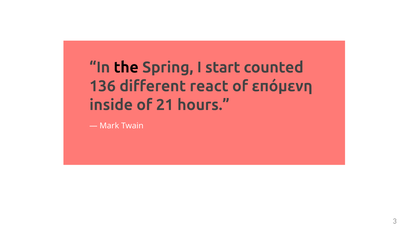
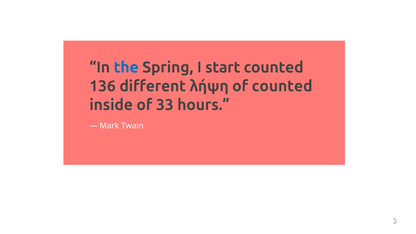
the colour: black -> blue (126, 67)
react: react -> λήψη (209, 86)
of επόμενη: επόμενη -> counted (282, 86)
21: 21 -> 33 (165, 105)
